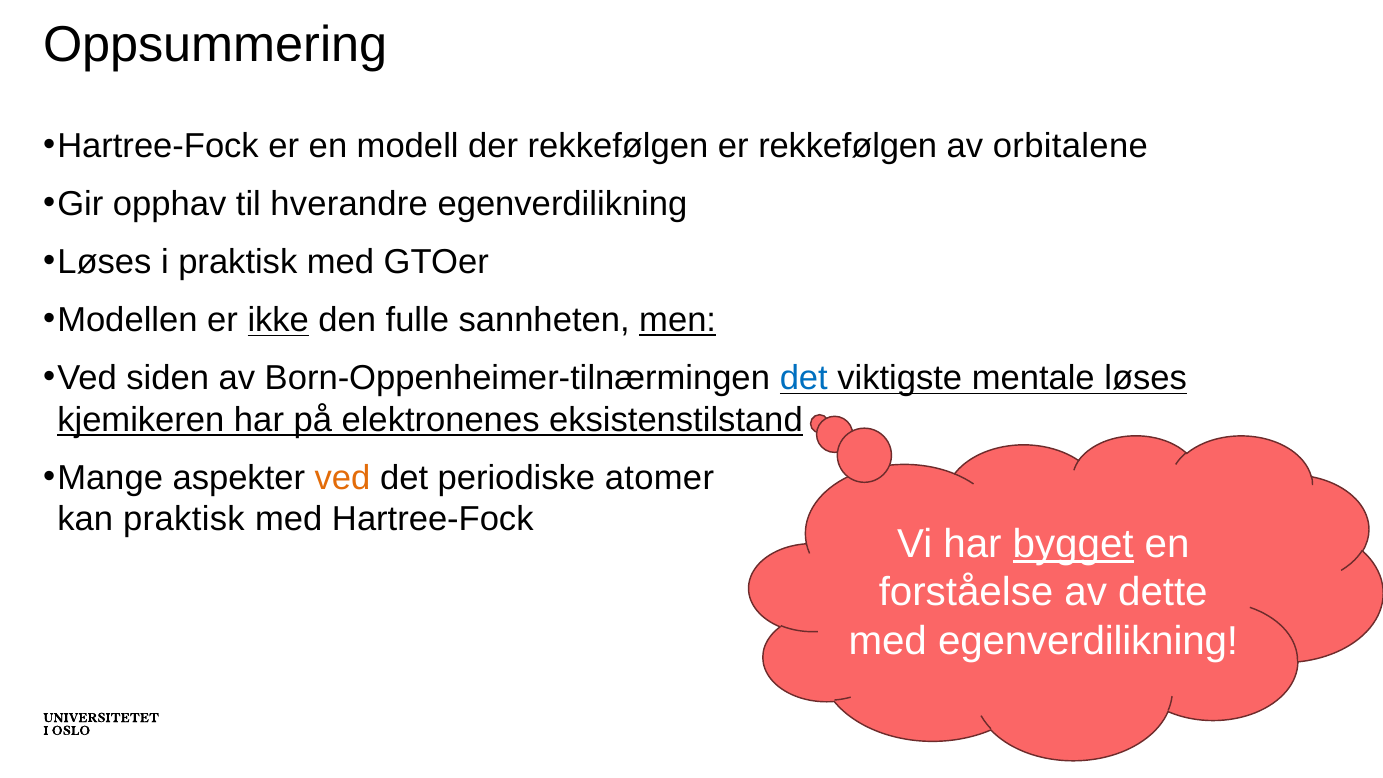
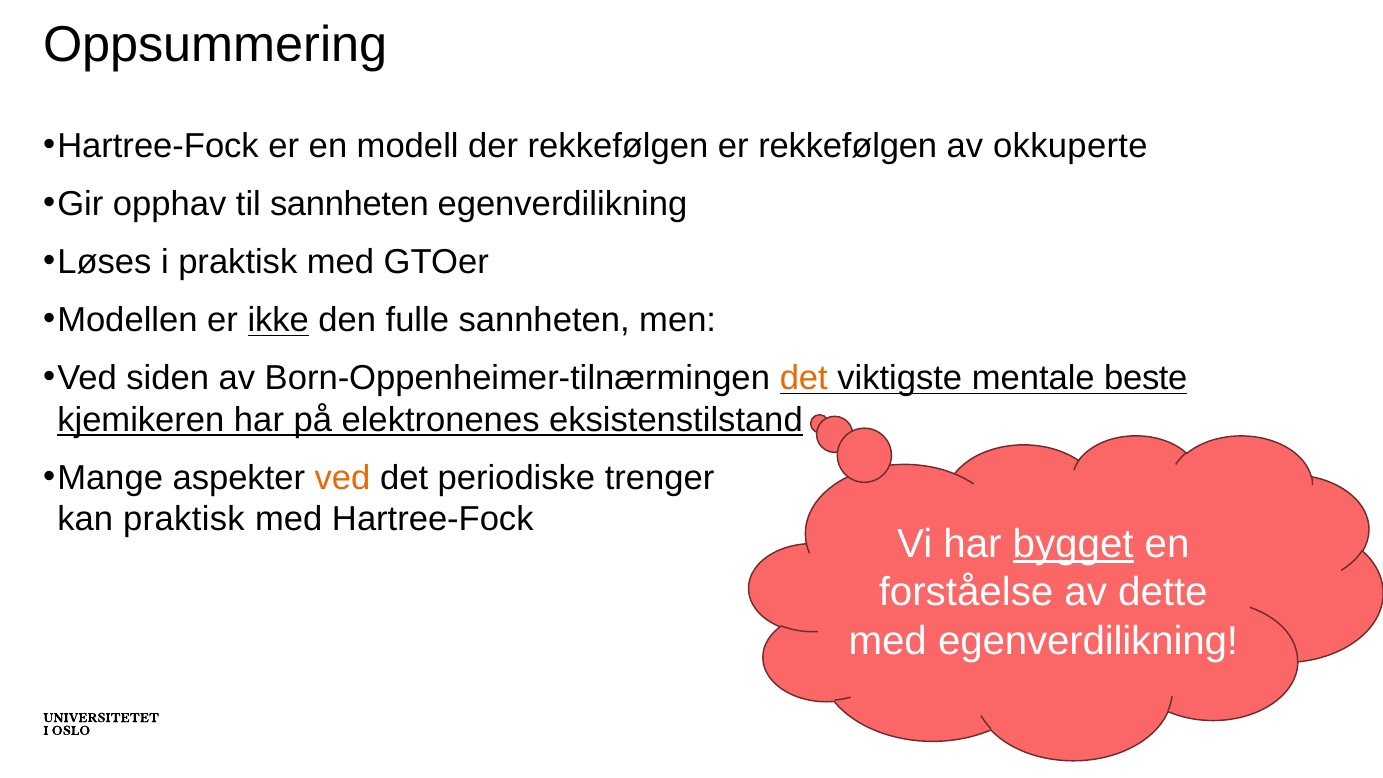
orbitalene: orbitalene -> okkuperte (1070, 146)
til hverandre: hverandre -> sannheten (349, 204)
men underline: present -> none (678, 320)
det colour: blue -> orange (804, 378)
mentale løses: løses -> beste (1146, 378)
atomer: atomer -> trenger (660, 478)
